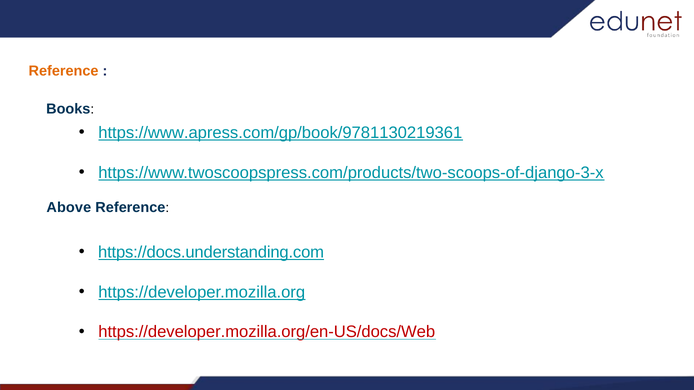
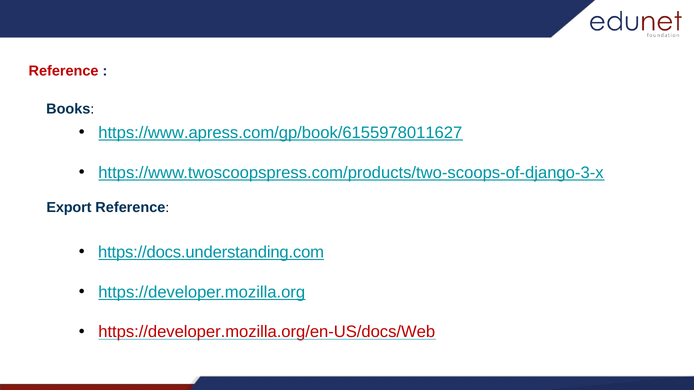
Reference colour: orange -> red (64, 71)
https://www.apress.com/gp/book/9781130219361: https://www.apress.com/gp/book/9781130219361 -> https://www.apress.com/gp/book/6155978011627 (280, 133)
Above: Above -> Export (69, 207)
